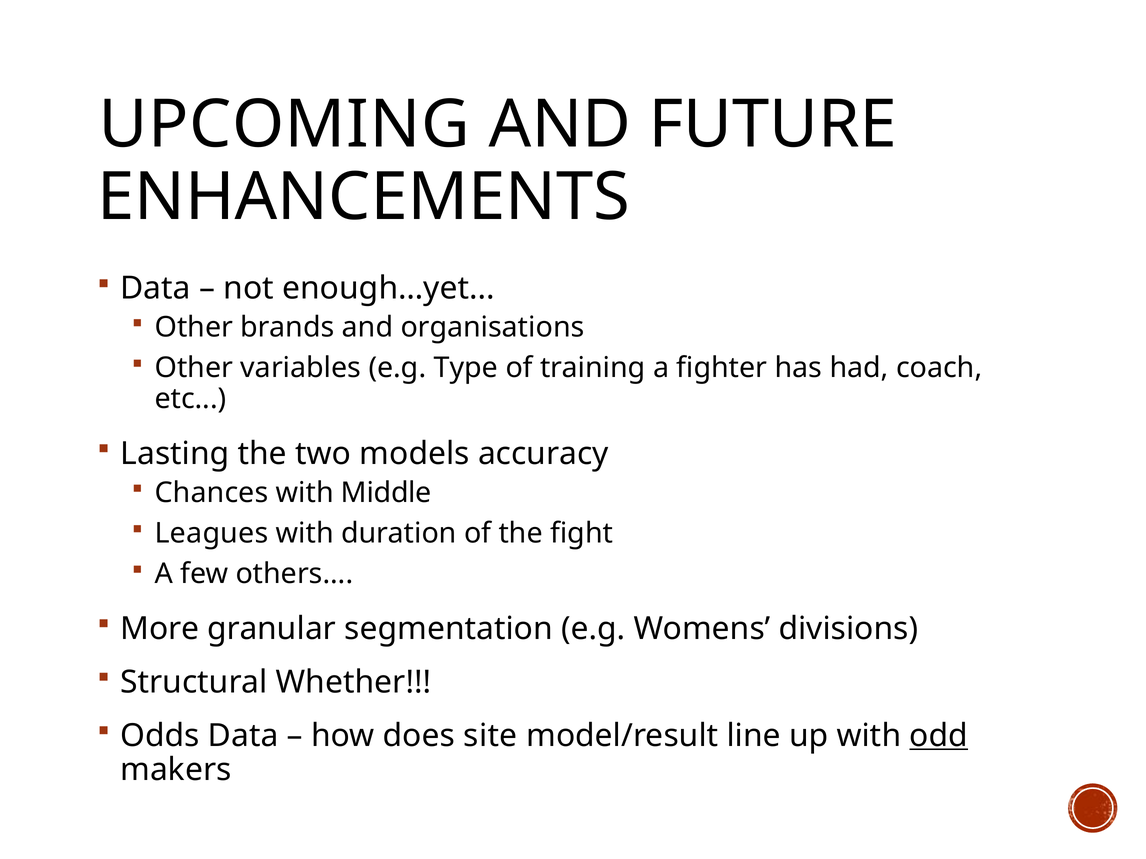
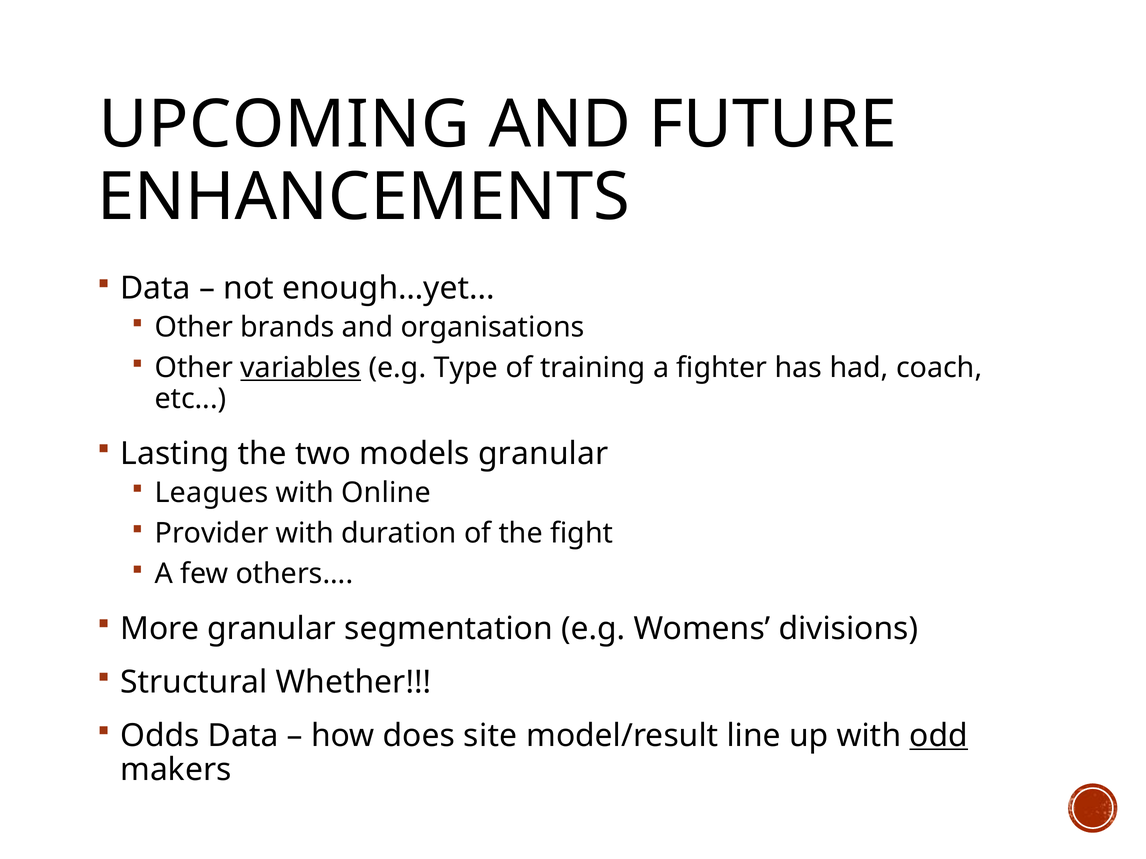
variables underline: none -> present (301, 368)
models accuracy: accuracy -> granular (543, 454)
Chances: Chances -> Leagues (212, 493)
Middle: Middle -> Online (386, 493)
Leagues: Leagues -> Provider (212, 534)
